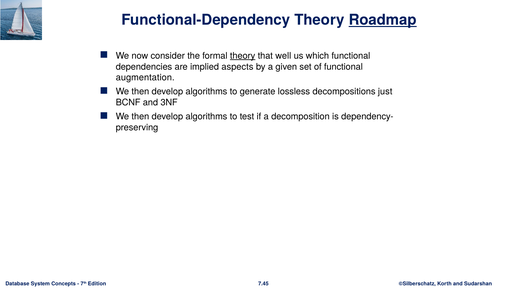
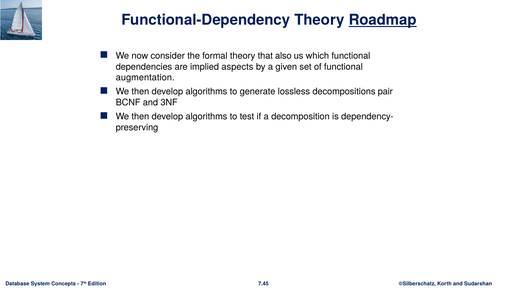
theory underline: present -> none (243, 56)
well: well -> also (283, 56)
just: just -> pair (385, 92)
